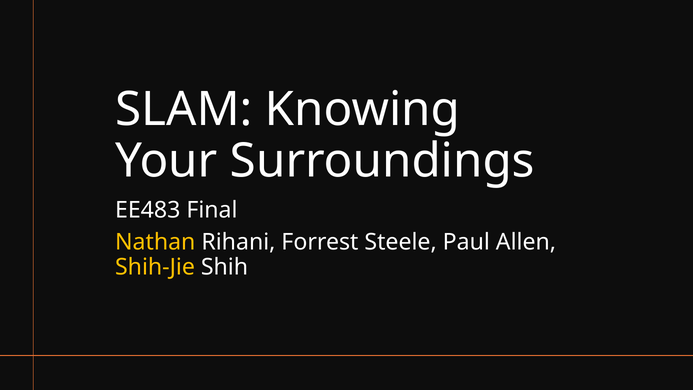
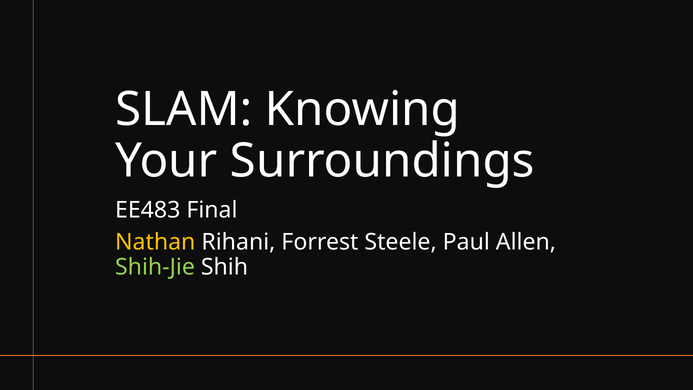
Shih-Jie colour: yellow -> light green (155, 267)
